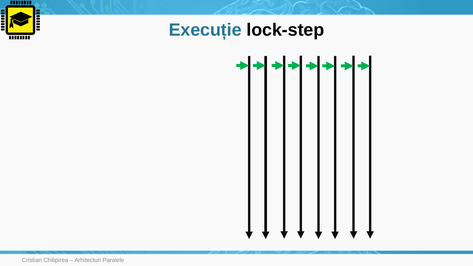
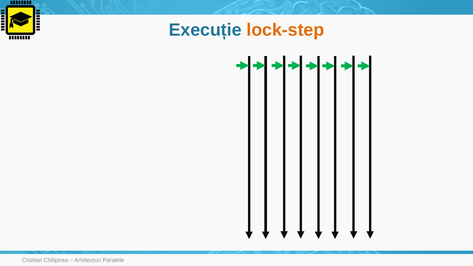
lock-step colour: black -> orange (285, 30)
